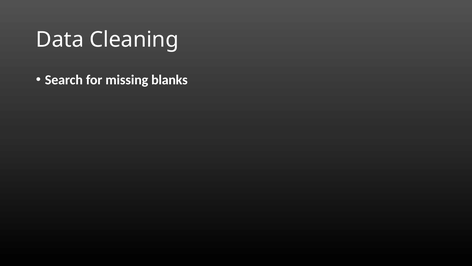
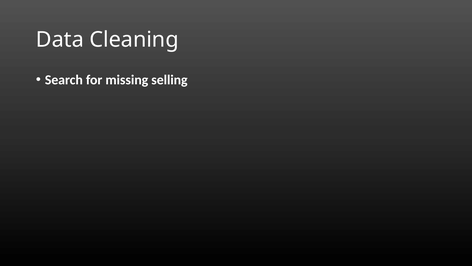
blanks: blanks -> selling (169, 80)
